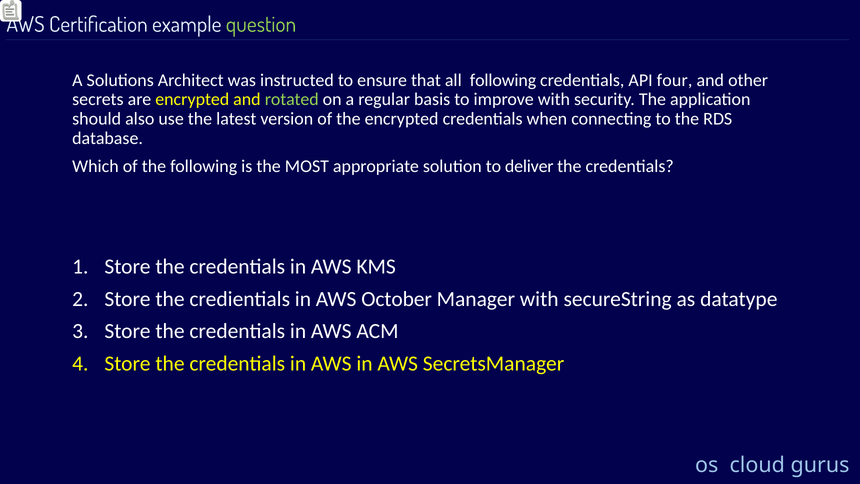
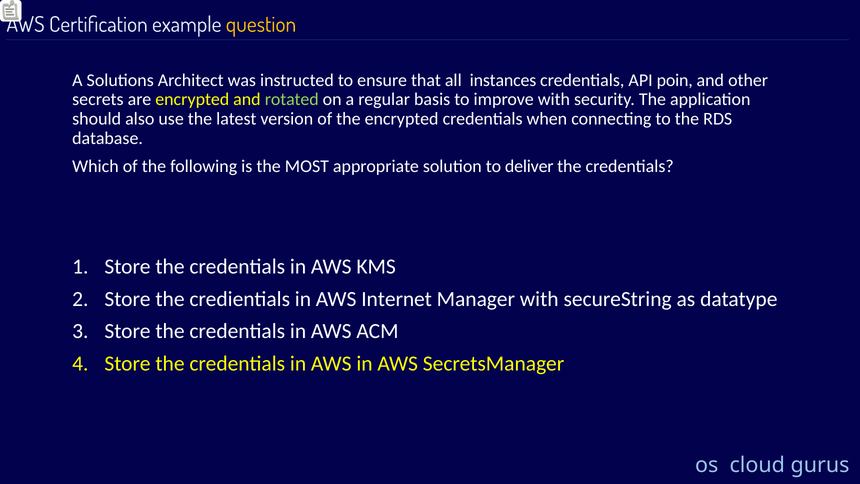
question colour: light green -> yellow (261, 25)
all following: following -> instances (503, 80)
four: four -> poin (675, 80)
October: October -> Internet (397, 299)
